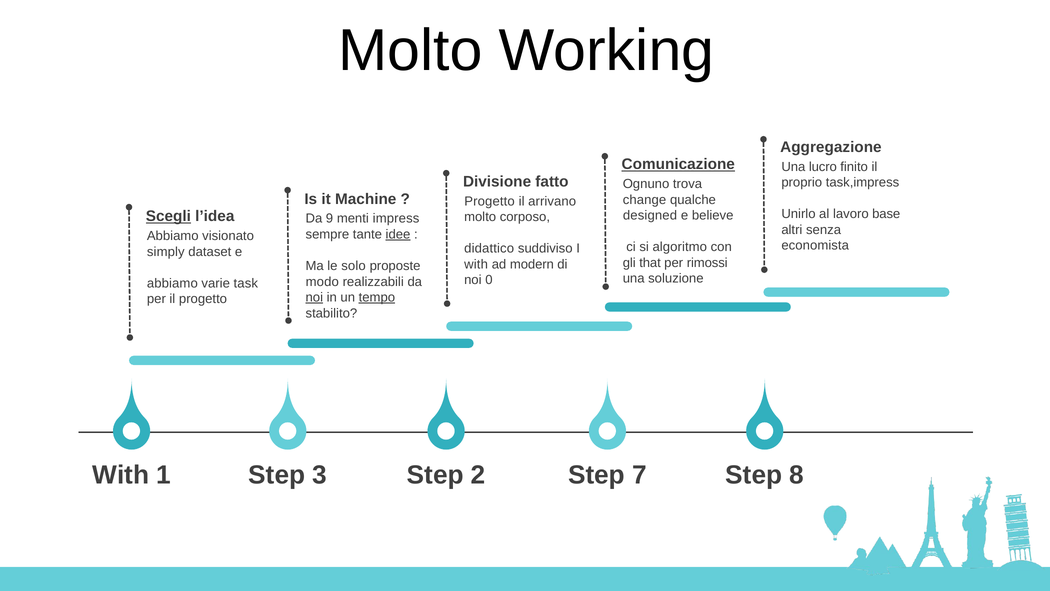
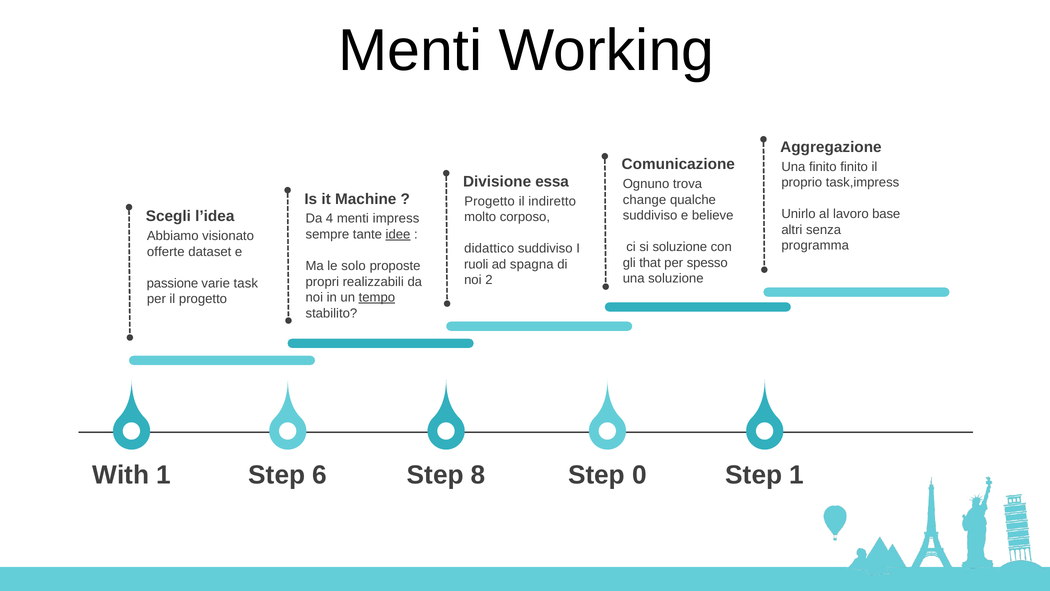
Molto: Molto -> Menti (410, 51)
Comunicazione underline: present -> none (678, 164)
Una lucro: lucro -> finito (823, 167)
fatto: fatto -> essa (552, 182)
arrivano: arrivano -> indiretto (552, 201)
Scegli underline: present -> none (168, 216)
9: 9 -> 4 (330, 219)
designed: designed -> suddiviso (650, 215)
economista: economista -> programma (815, 245)
si algoritmo: algoritmo -> soluzione (680, 247)
simply: simply -> offerte (166, 252)
rimossi: rimossi -> spesso (707, 263)
with: with -> ruoli (476, 264)
modern: modern -> spagna (532, 264)
0: 0 -> 2 (489, 280)
modo: modo -> propri (322, 282)
abbiamo: abbiamo -> passione (172, 283)
noi underline: present -> none (314, 297)
3: 3 -> 6 (320, 475)
2: 2 -> 8 (478, 475)
7: 7 -> 0 (639, 475)
Step 8: 8 -> 1 (797, 475)
